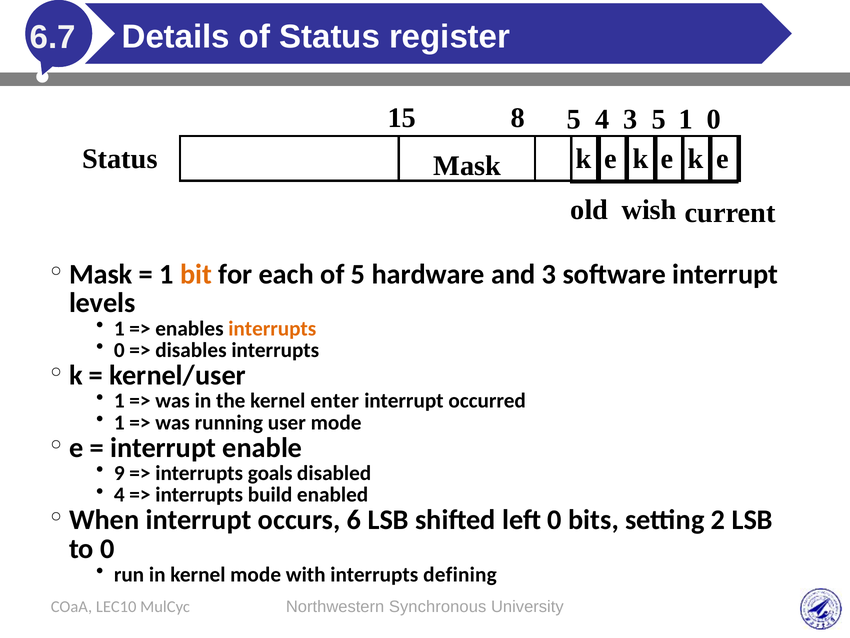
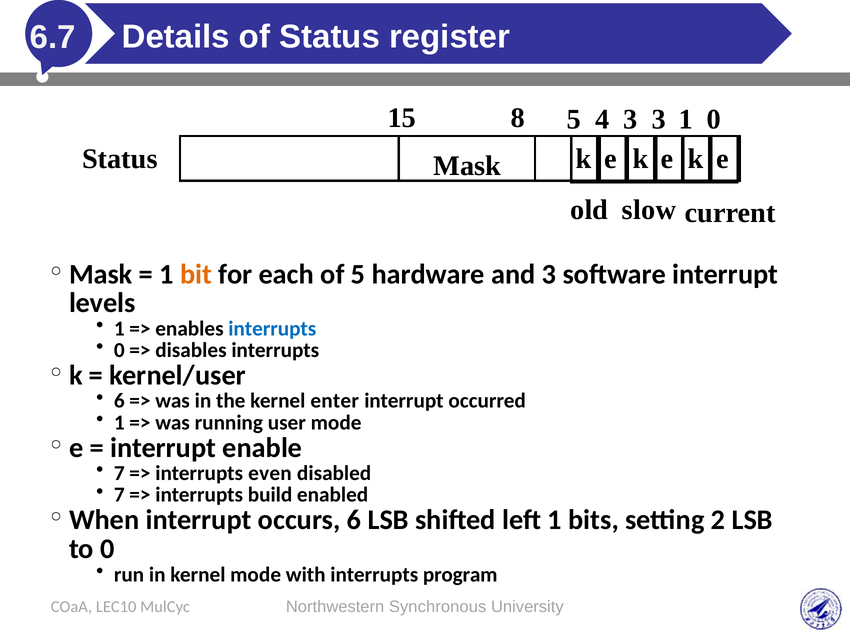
3 5: 5 -> 3 (659, 119)
wish: wish -> slow (649, 210)
interrupts colour: orange -> blue (272, 328)
1: 1 -> 6 (119, 401)
9: 9 -> 7 (119, 473)
goals: goals -> even (270, 473)
4: 4 -> 7 (119, 495)
left 0: 0 -> 1 (555, 520)
defining: defining -> program (460, 574)
